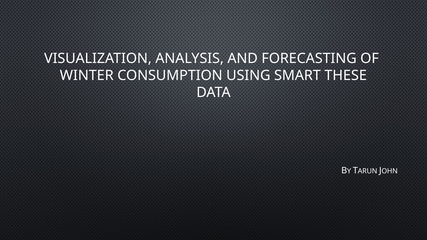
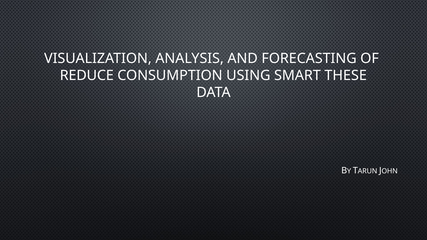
WINTER: WINTER -> REDUCE (87, 75)
